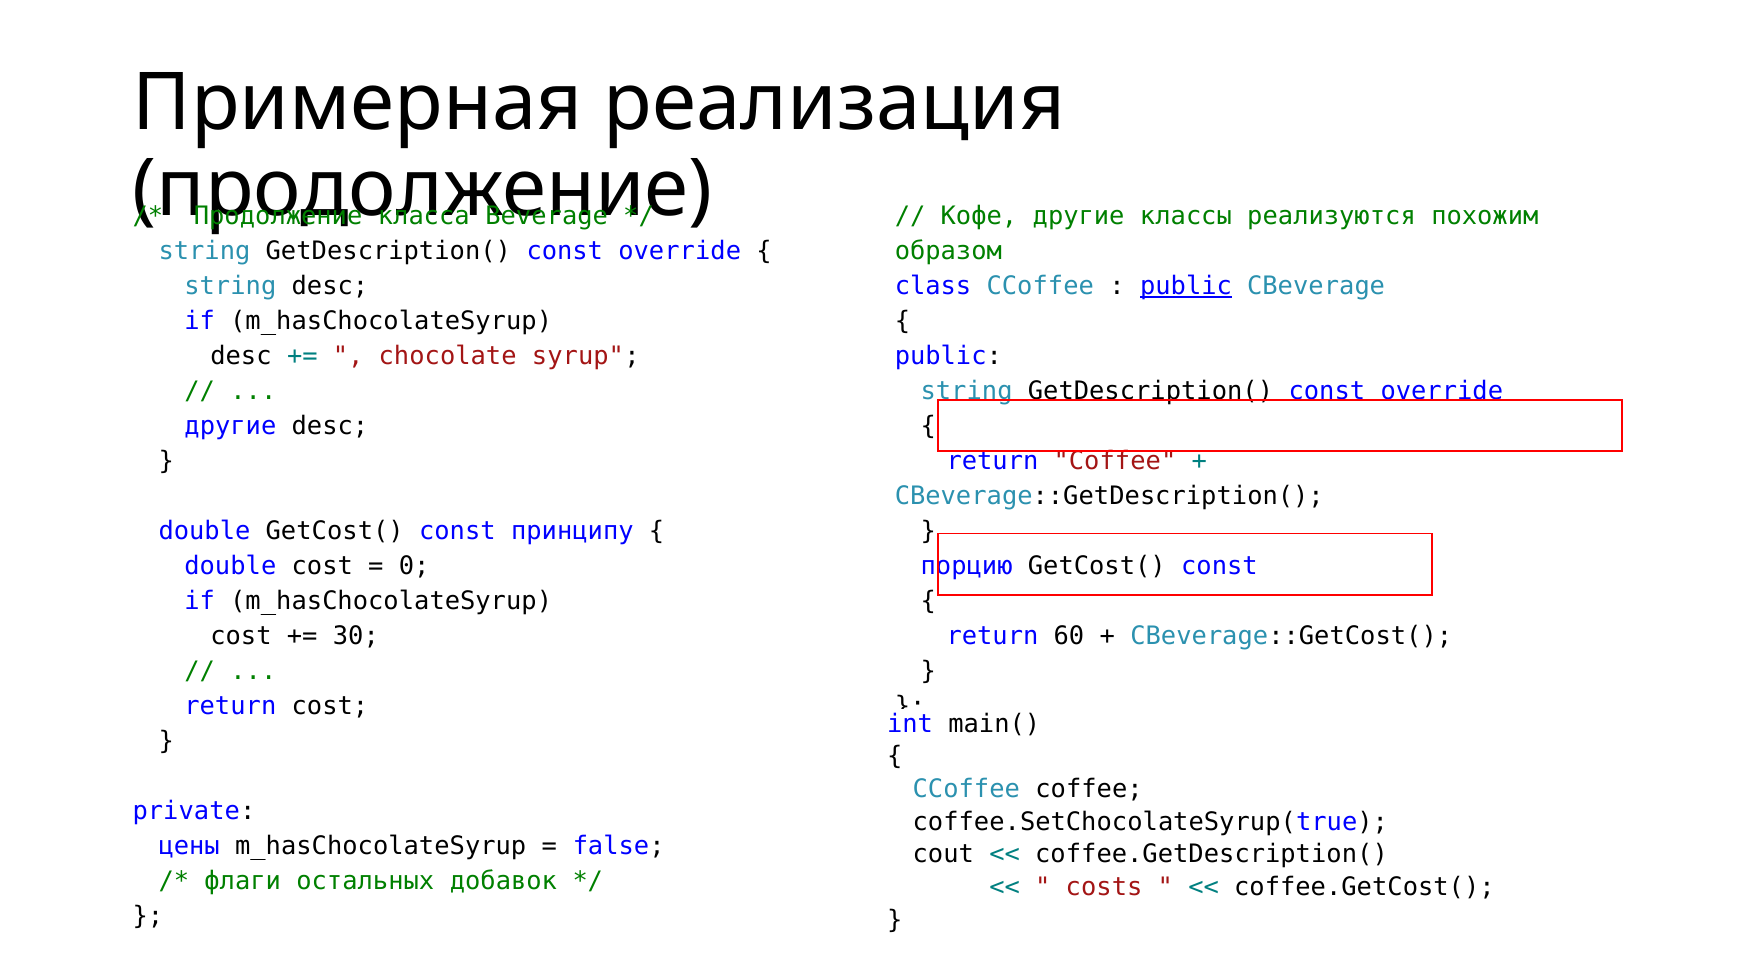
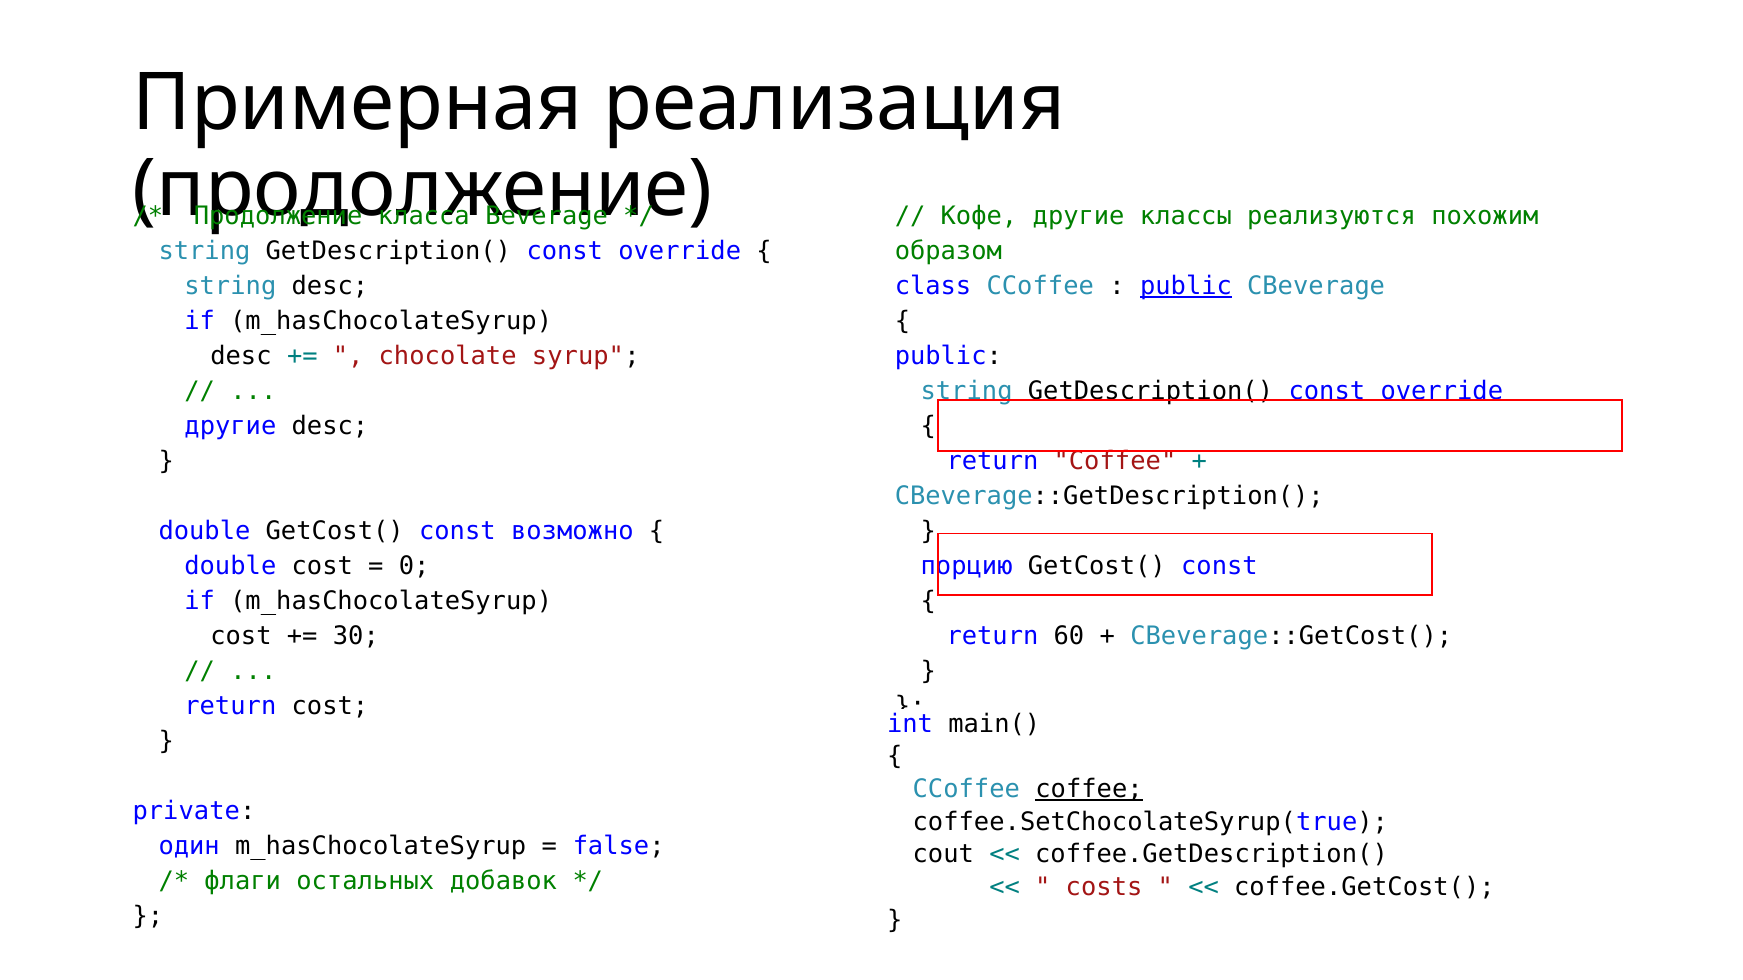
принципу: принципу -> возможно (572, 531)
coffee underline: none -> present (1089, 790)
цены: цены -> один (189, 847)
